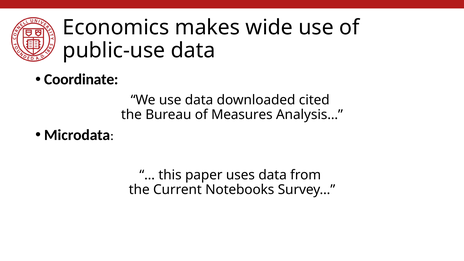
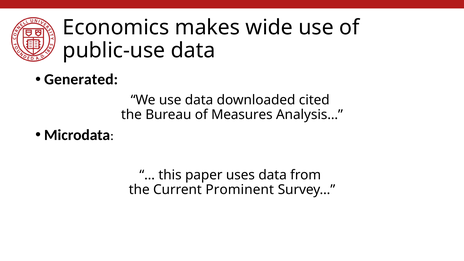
Coordinate: Coordinate -> Generated (81, 79)
Notebooks: Notebooks -> Prominent (240, 190)
